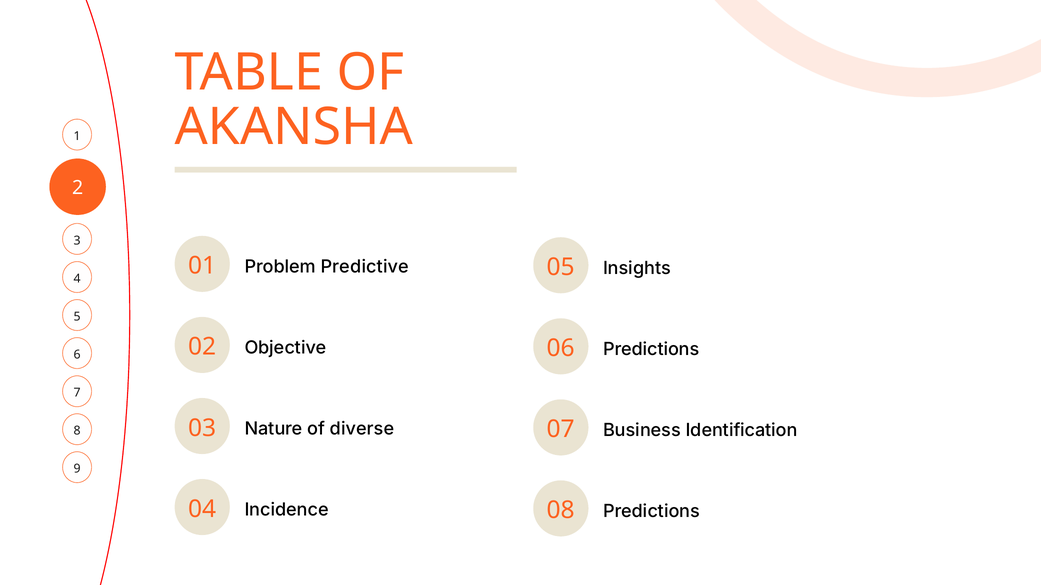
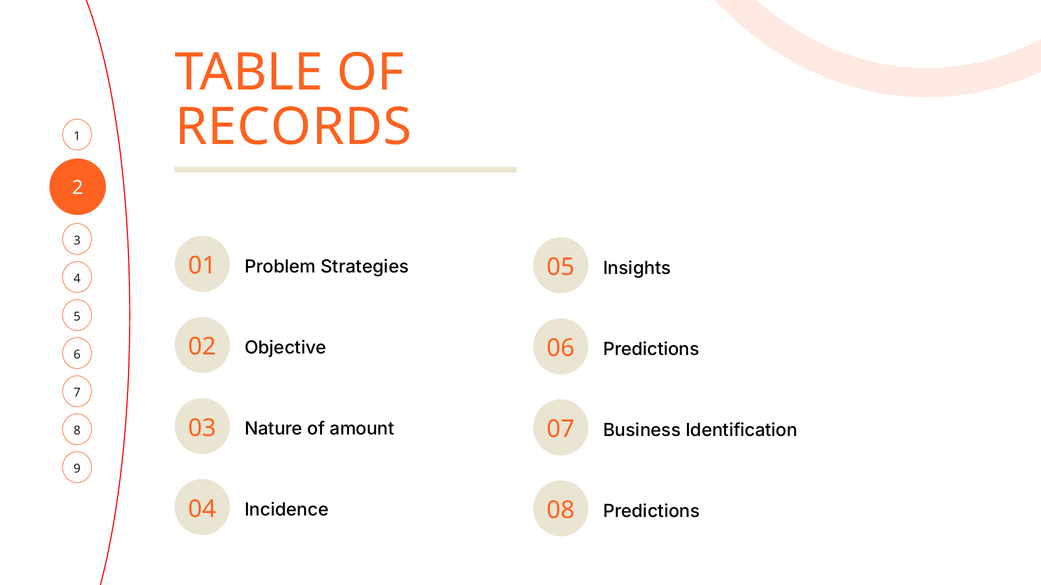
AKANSHA: AKANSHA -> RECORDS (294, 127)
Predictive: Predictive -> Strategies (365, 267)
diverse: diverse -> amount (362, 429)
